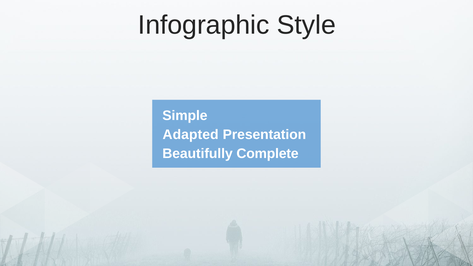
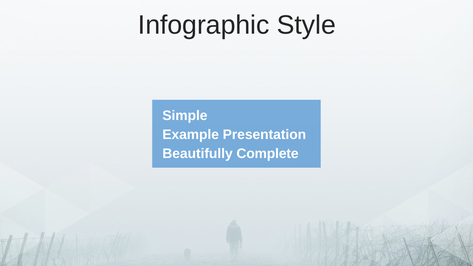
Adapted: Adapted -> Example (191, 135)
